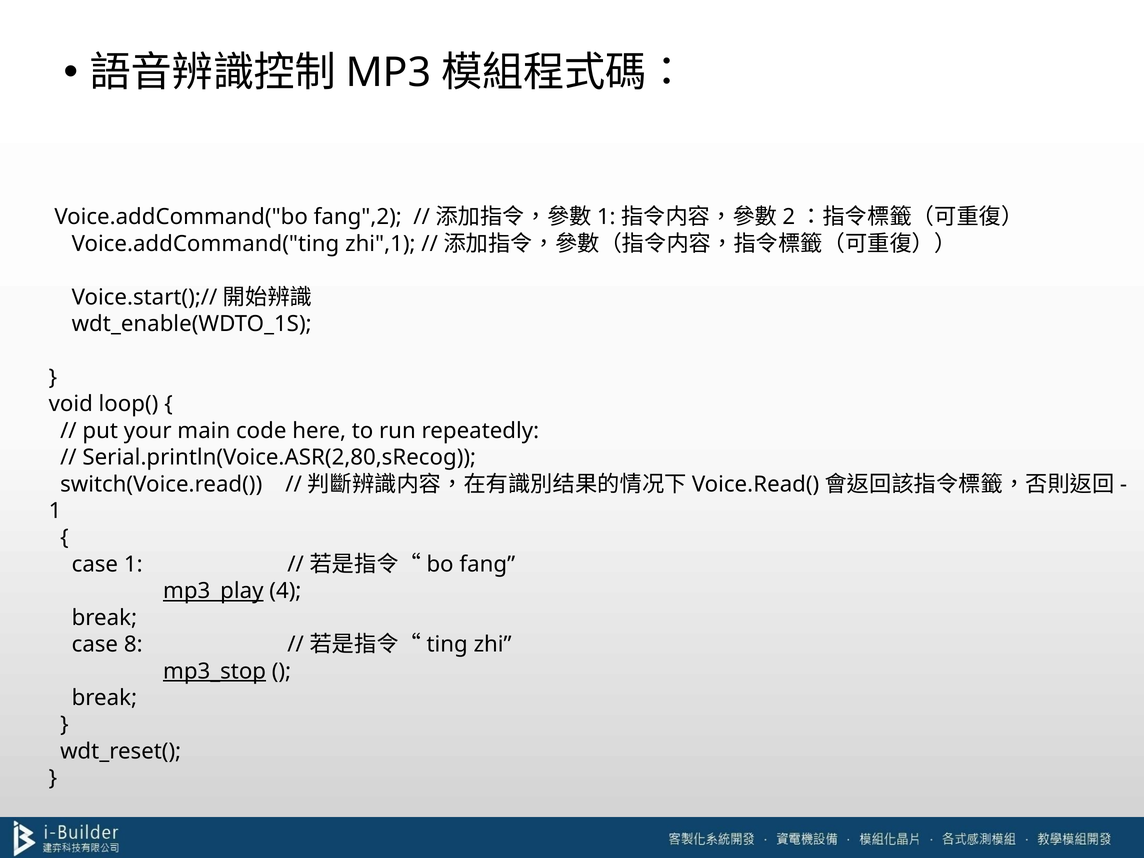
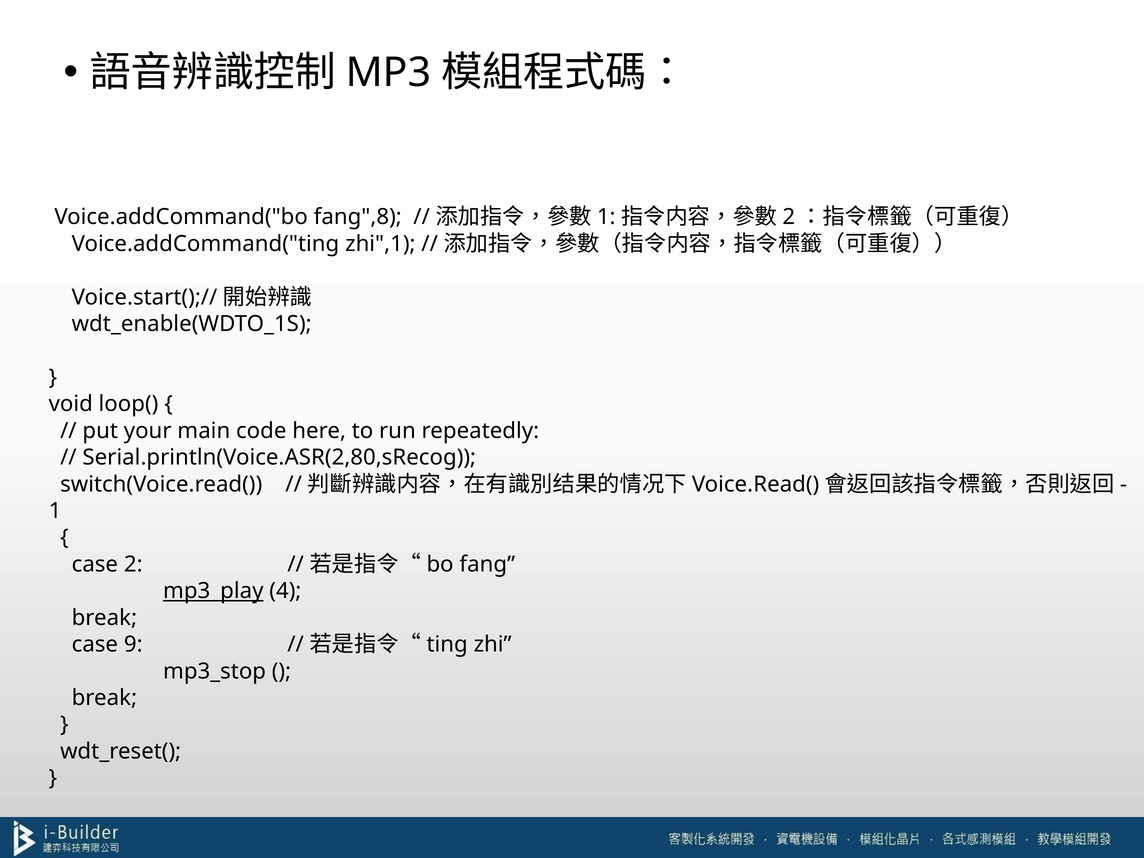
fang",2: fang",2 -> fang",8 (358, 217)
case 1: 1 -> 2 (133, 564)
8: 8 -> 9 (133, 644)
mp3_stop underline: present -> none (215, 671)
